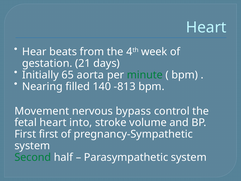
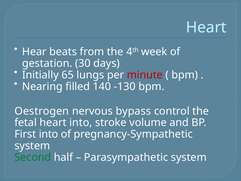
21: 21 -> 30 (83, 63)
aorta: aorta -> lungs (90, 75)
minute colour: green -> red (145, 75)
-813: -813 -> -130 (125, 86)
Movement: Movement -> Oestrogen (42, 111)
First first: first -> into (49, 134)
